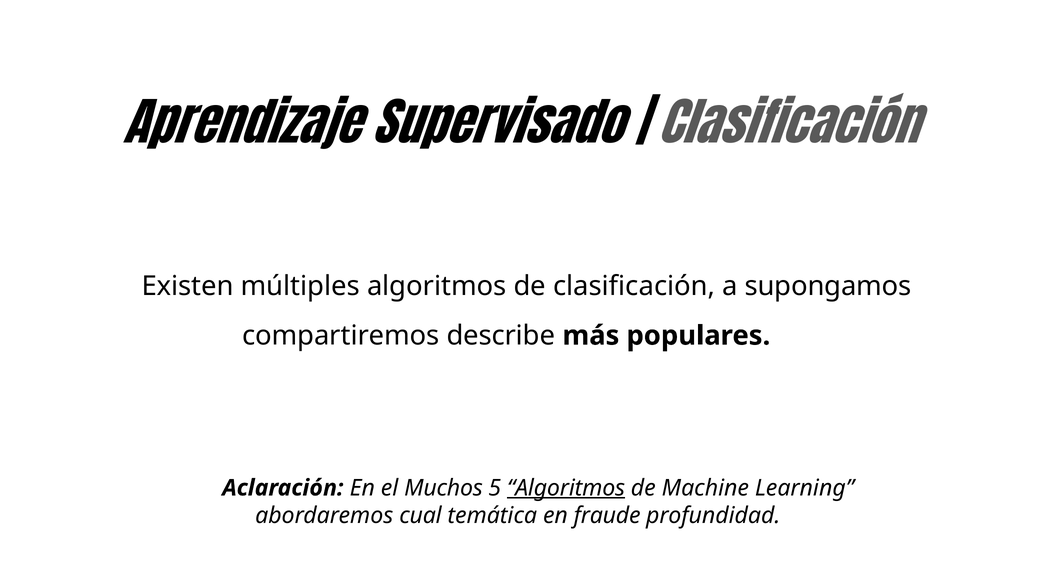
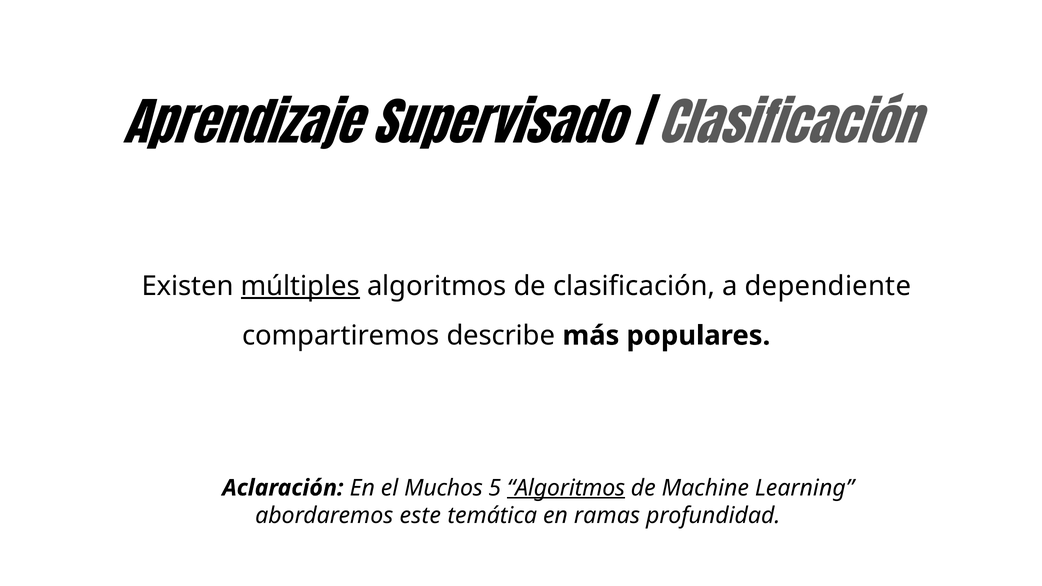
múltiples underline: none -> present (300, 286)
supongamos: supongamos -> dependiente (828, 286)
cual: cual -> este (420, 516)
fraude: fraude -> ramas (607, 516)
